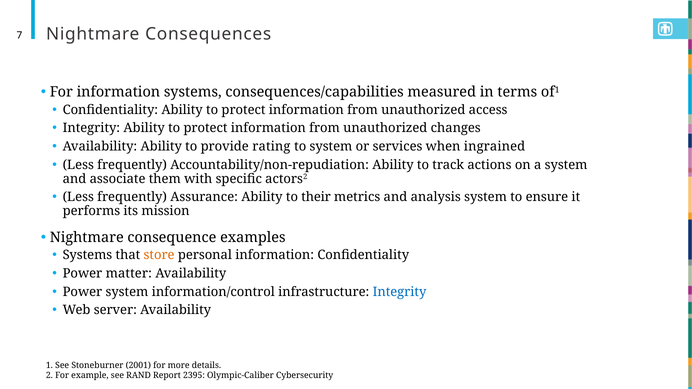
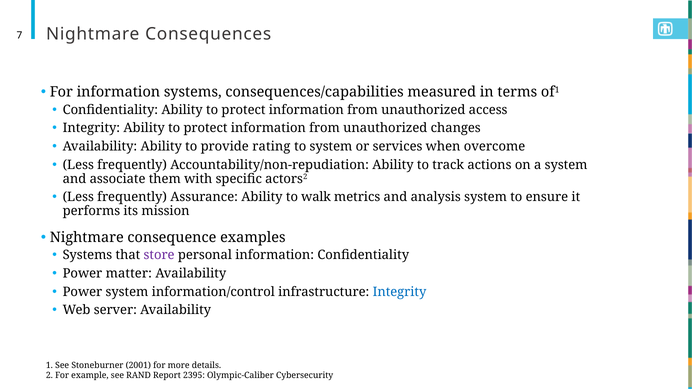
ingrained: ingrained -> overcome (495, 147)
their: their -> walk (316, 197)
store colour: orange -> purple (159, 255)
